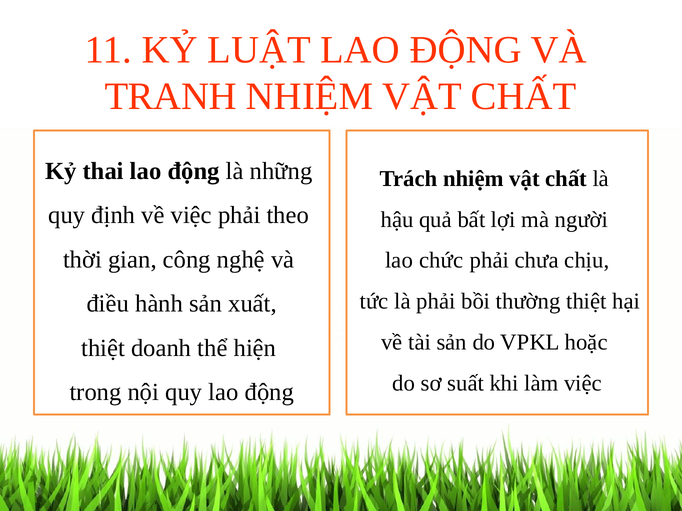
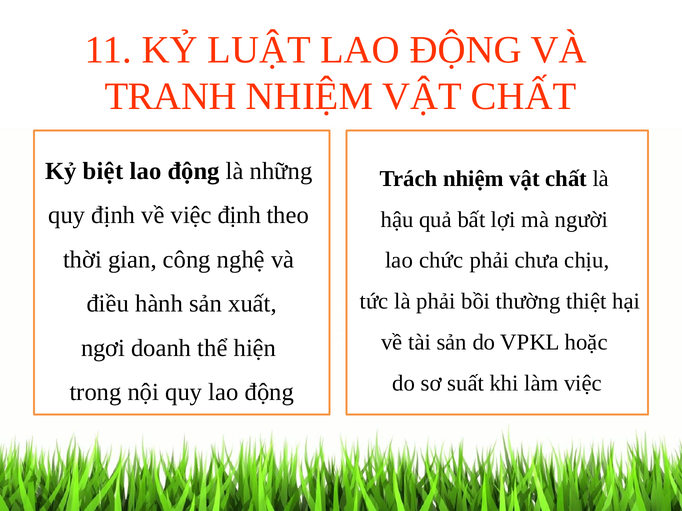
thai: thai -> biệt (103, 171)
việc phải: phải -> định (239, 215)
thiệt: thiệt -> ngơi (103, 348)
